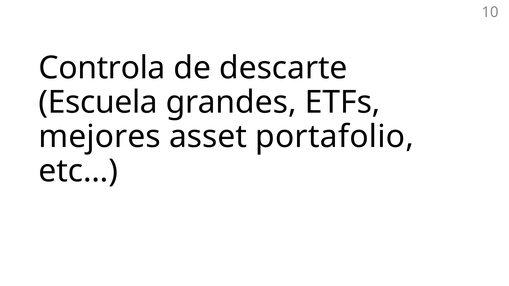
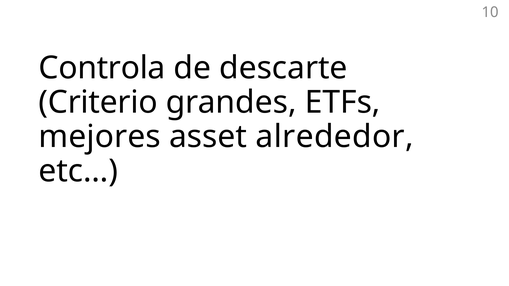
Escuela: Escuela -> Criterio (98, 102)
portafolio: portafolio -> alrededor (335, 137)
